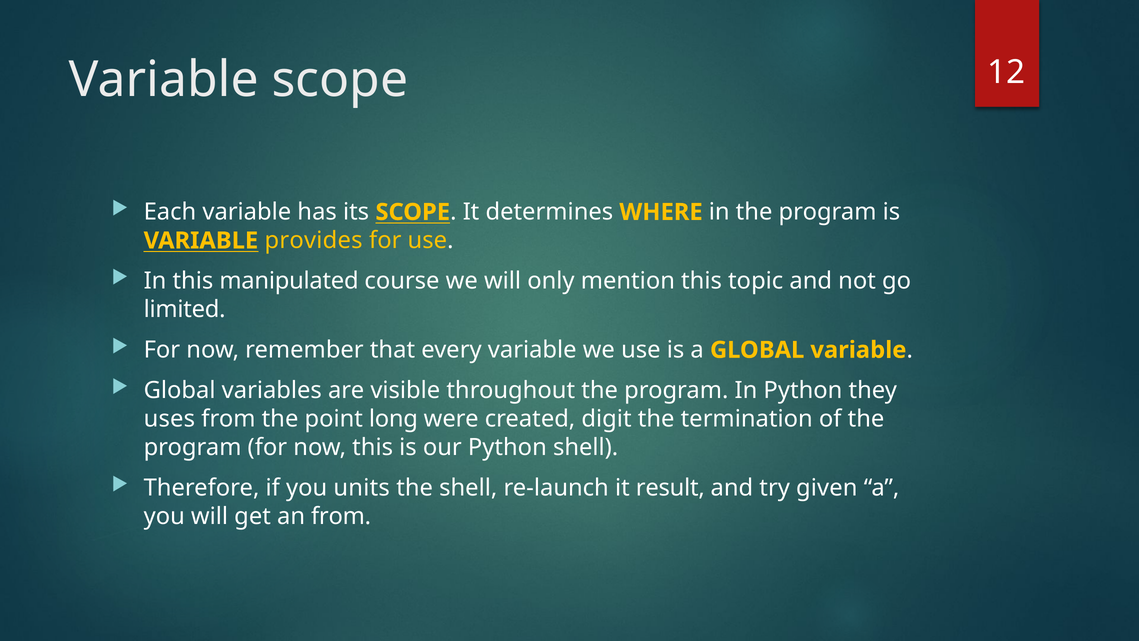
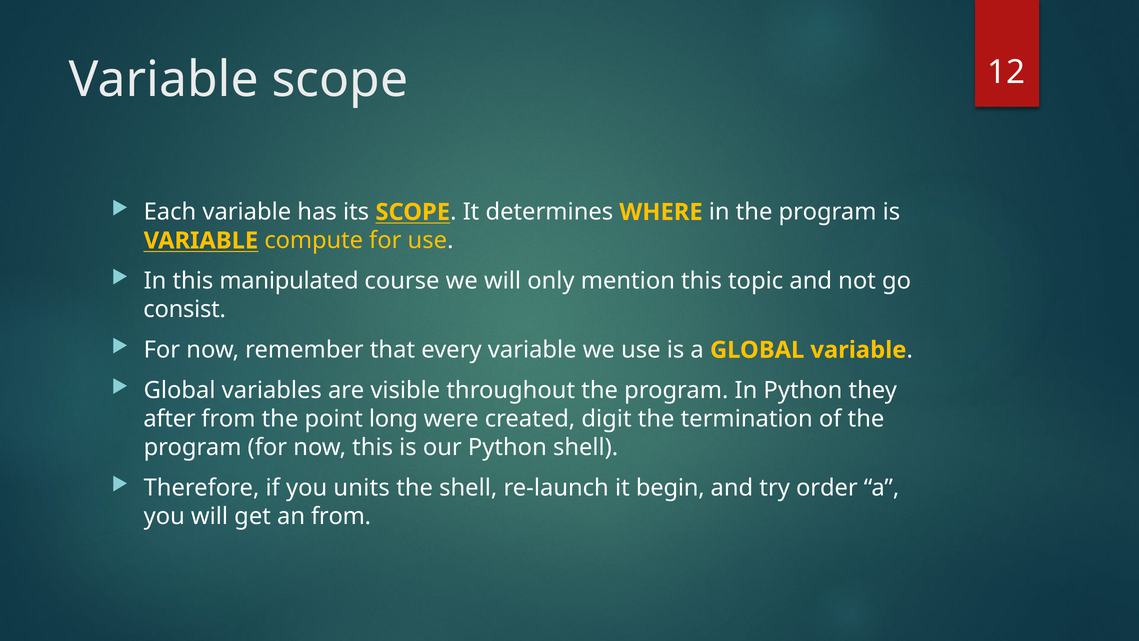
provides: provides -> compute (314, 241)
limited: limited -> consist (185, 309)
uses: uses -> after (170, 419)
result: result -> begin (670, 488)
given: given -> order (827, 488)
